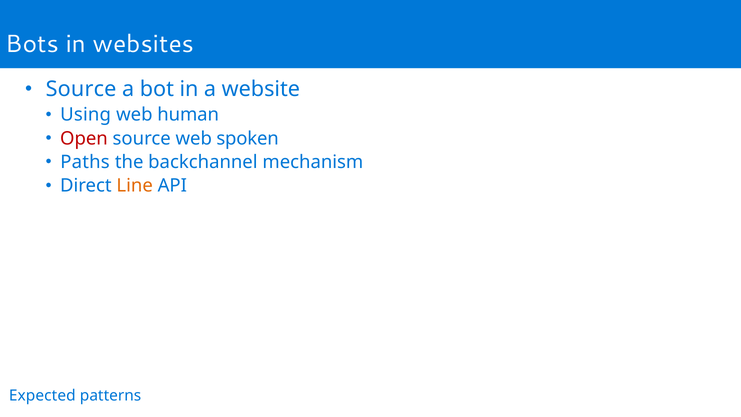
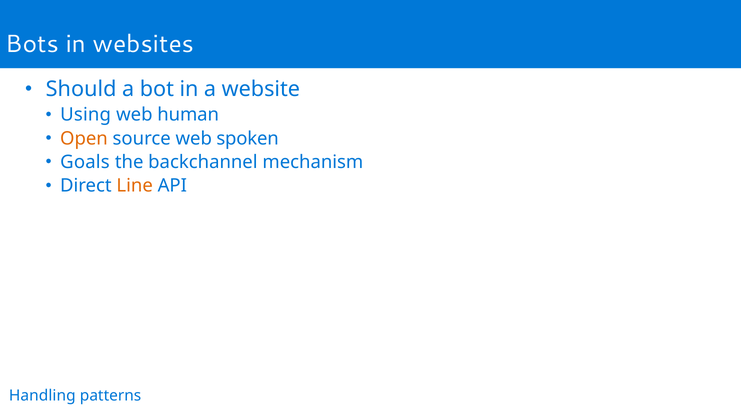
Source: Source -> Should (81, 89)
Open colour: red -> orange (84, 138)
Paths: Paths -> Goals (85, 162)
Expected: Expected -> Handling (42, 395)
